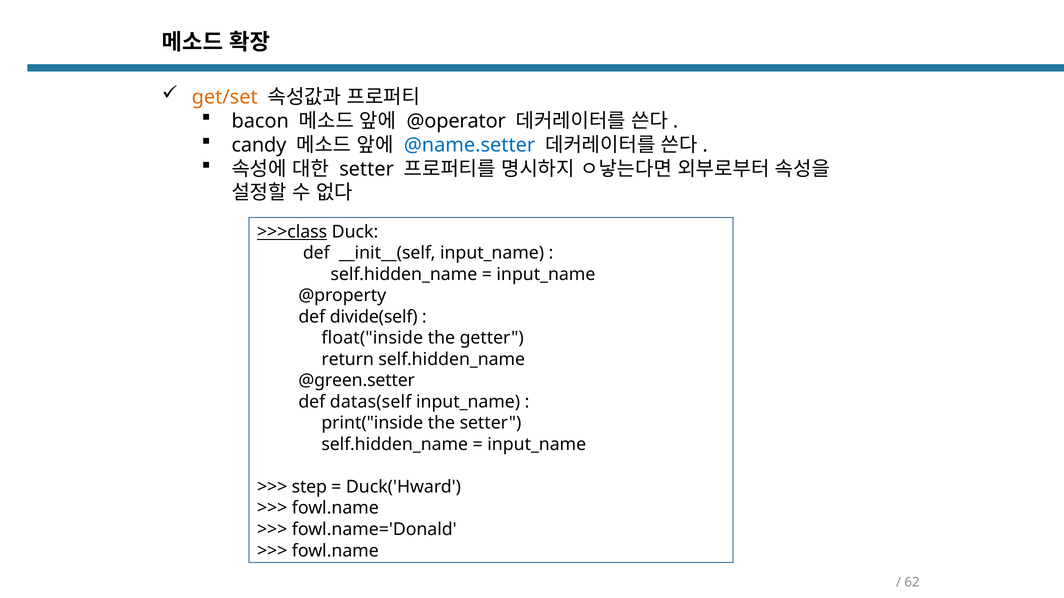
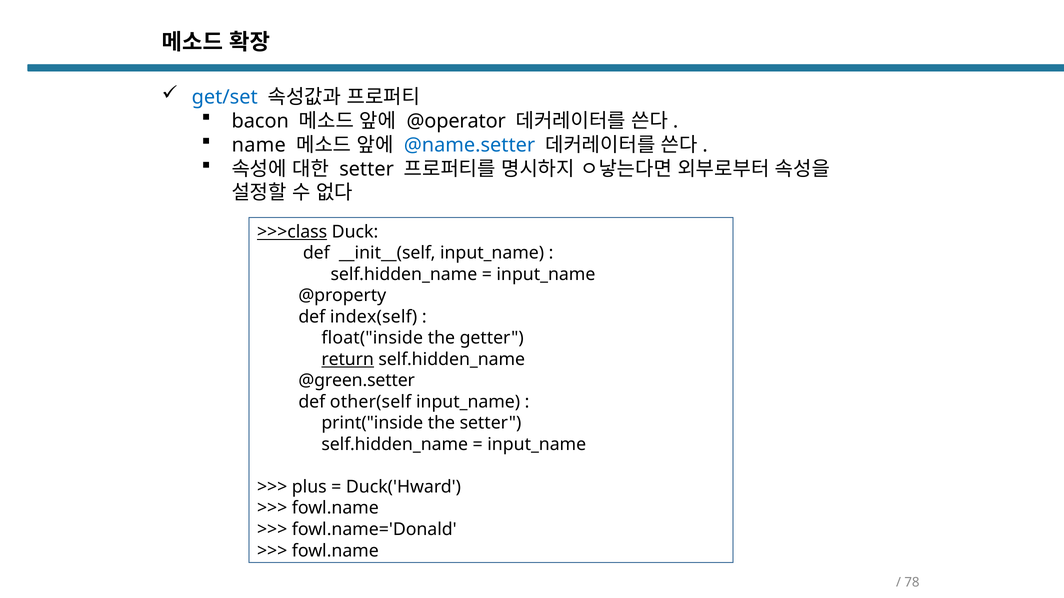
get/set colour: orange -> blue (225, 97)
candy: candy -> name (259, 145)
divide(self: divide(self -> index(self (374, 317)
return underline: none -> present (348, 360)
datas(self: datas(self -> other(self (371, 402)
step: step -> plus (309, 487)
62: 62 -> 78 (912, 583)
